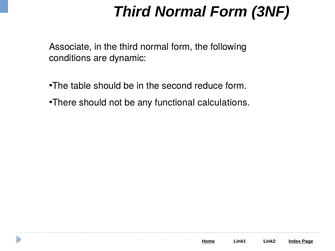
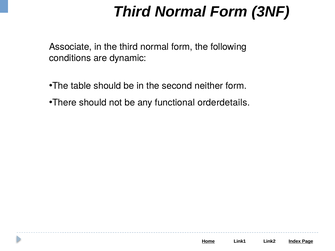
reduce: reduce -> neither (209, 86)
calculations: calculations -> orderdetails (224, 103)
